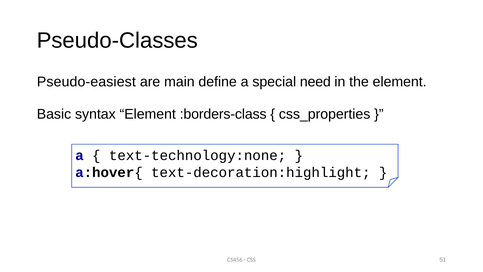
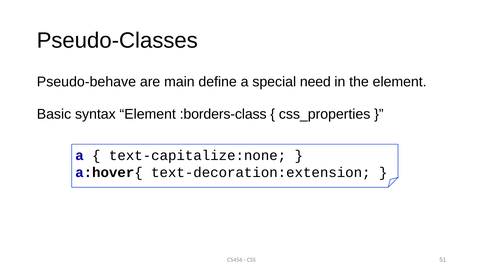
Pseudo-easiest: Pseudo-easiest -> Pseudo-behave (86, 82)
text-technology:none: text-technology:none -> text-capitalize:none (198, 155)
text-decoration:highlight: text-decoration:highlight -> text-decoration:extension (261, 172)
